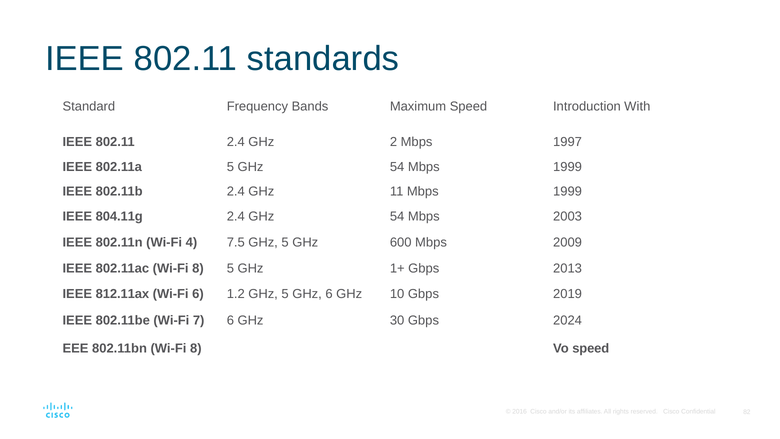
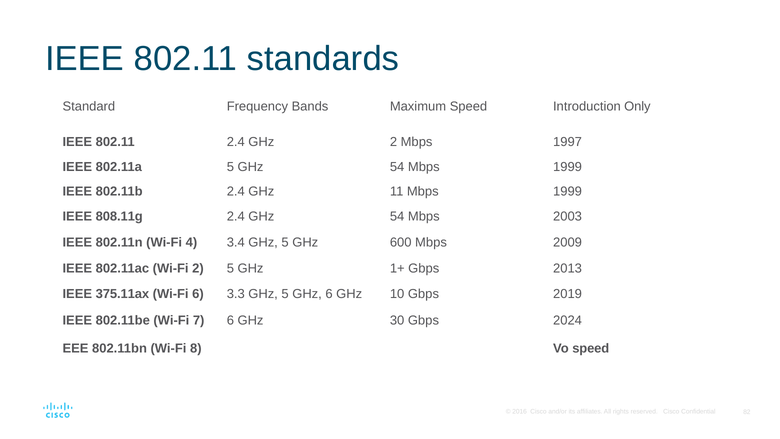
With: With -> Only (637, 107)
804.11g: 804.11g -> 808.11g (119, 216)
7.5: 7.5 -> 3.4 (236, 242)
802.11ac Wi-Fi 8: 8 -> 2 (198, 268)
812.11ax: 812.11ax -> 375.11ax (122, 294)
1.2: 1.2 -> 3.3 (236, 294)
